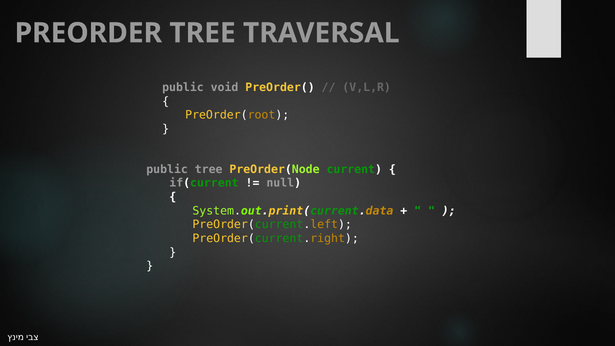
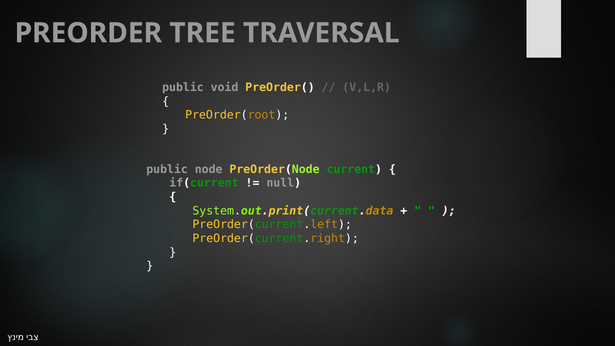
public tree: tree -> node (209, 169)
